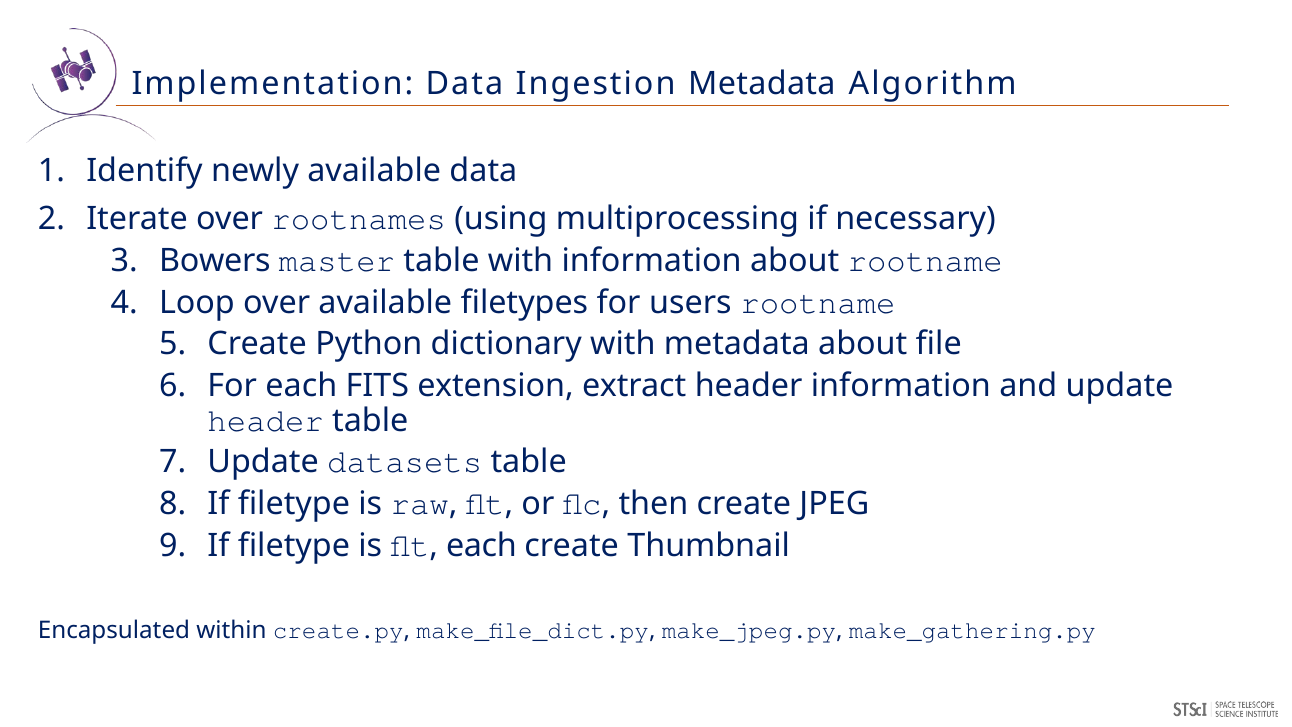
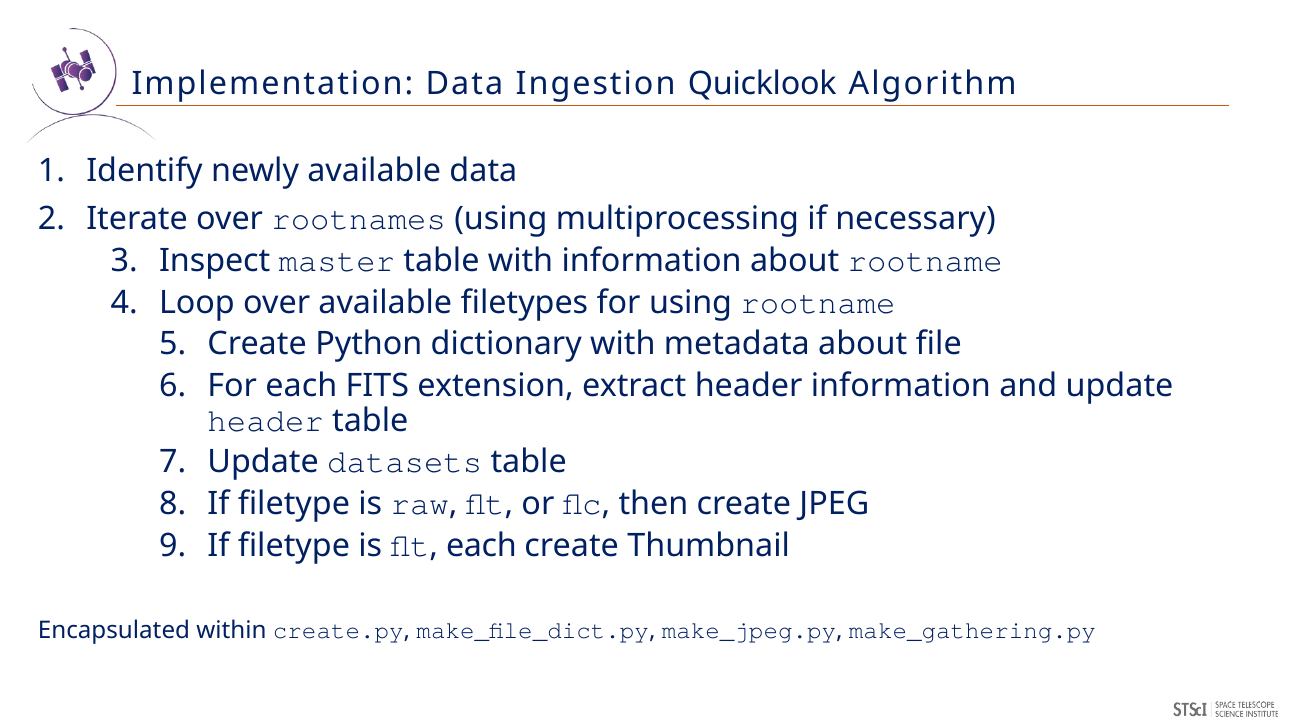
Ingestion Metadata: Metadata -> Quicklook (762, 84)
Bowers: Bowers -> Inspect (215, 261)
for users: users -> using (690, 302)
